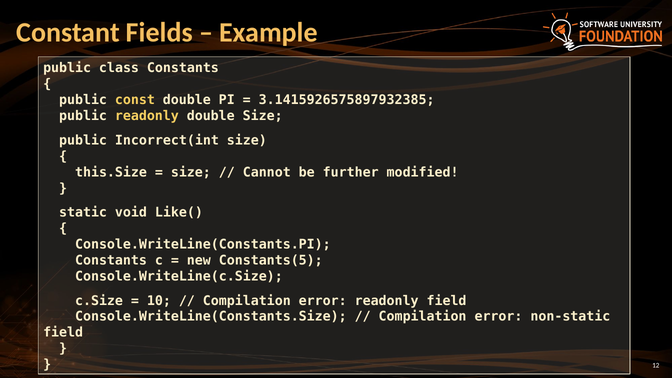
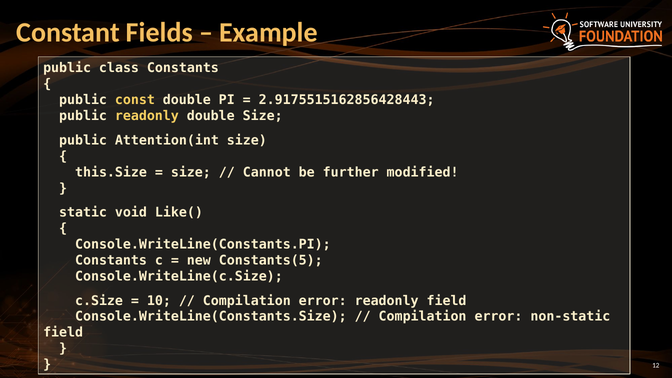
3.1415926575897932385: 3.1415926575897932385 -> 2.9175515162856428443 (347, 100)
Incorrect(int: Incorrect(int -> Attention(int (167, 140)
